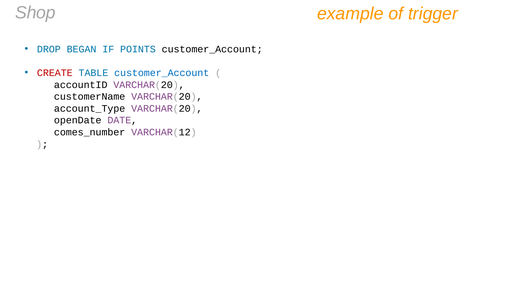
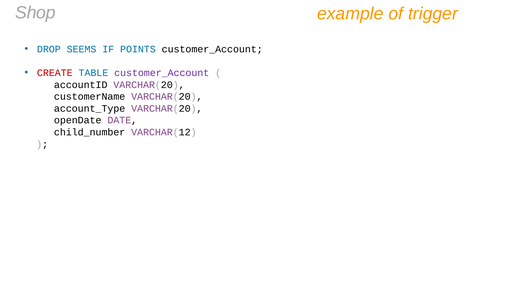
BEGAN: BEGAN -> SEEMS (82, 49)
customer_Account colour: blue -> purple (162, 73)
comes_number: comes_number -> child_number (90, 132)
